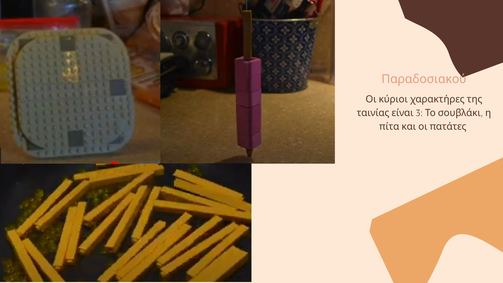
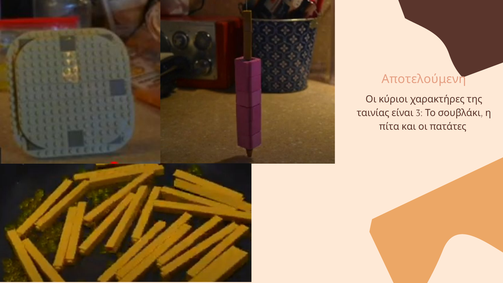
Παραδοσιακού: Παραδοσιακού -> Αποτελούμενη (424, 79)
